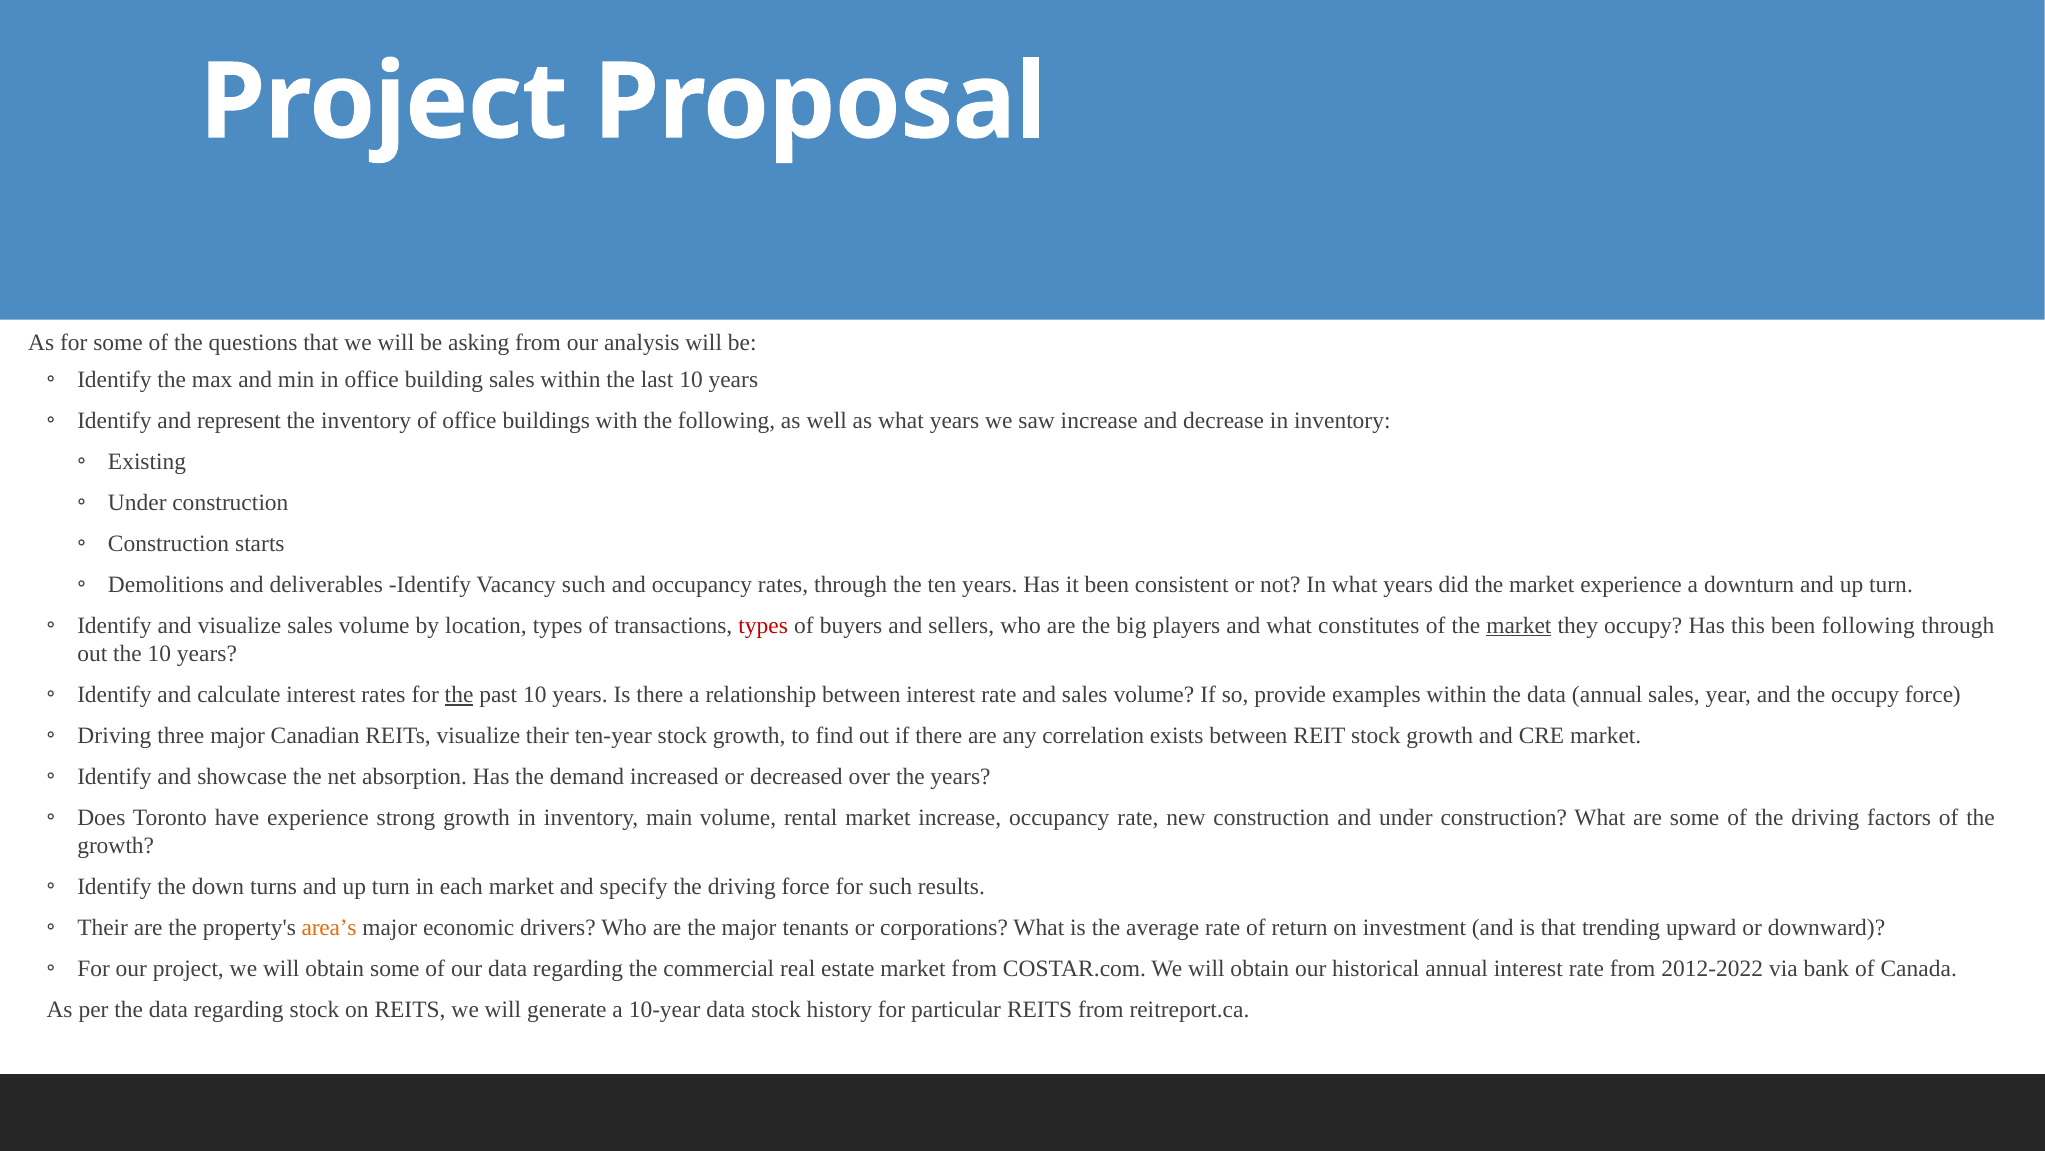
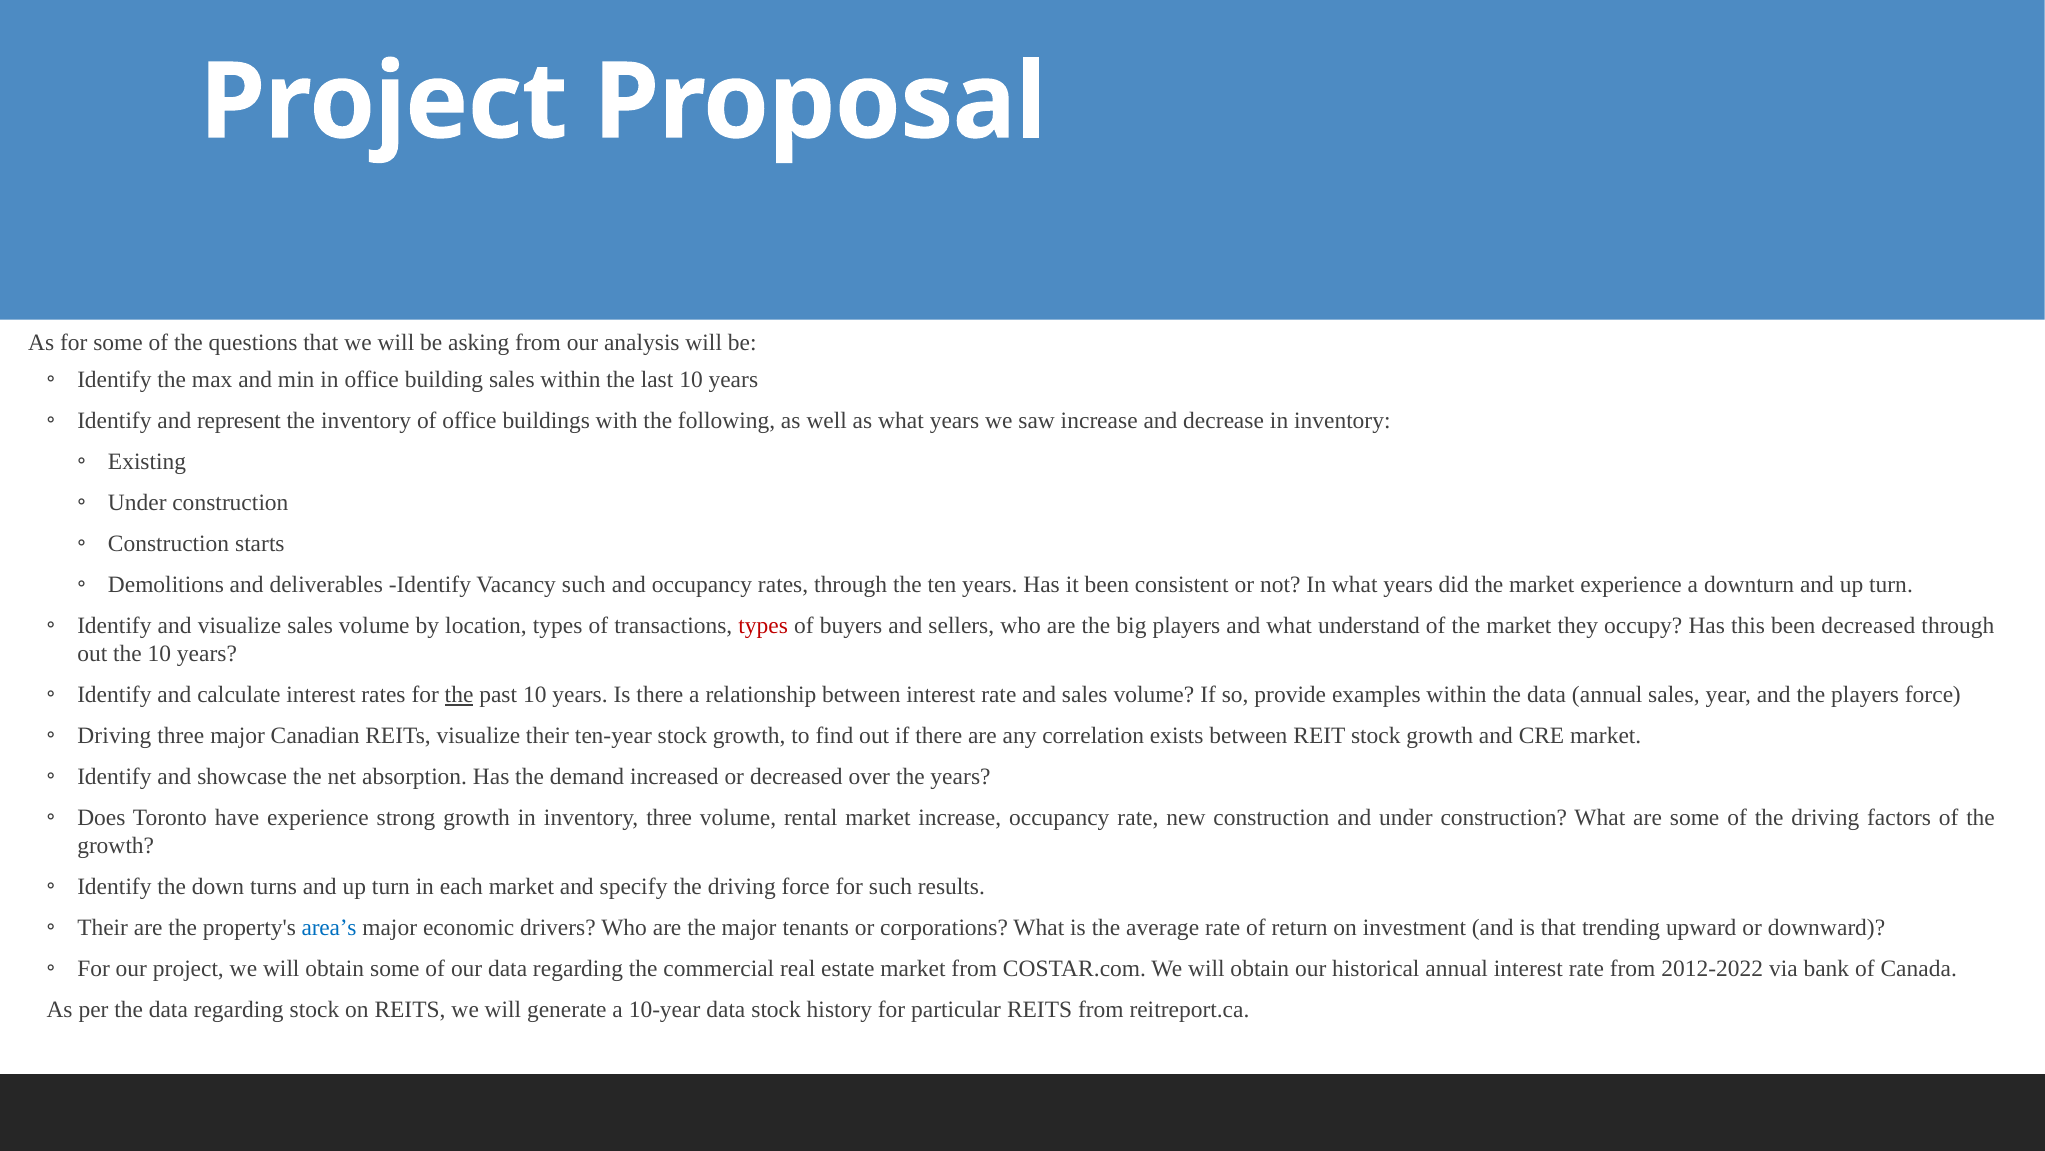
constitutes: constitutes -> understand (1369, 625)
market underline: present -> none (1519, 625)
been following: following -> decreased (1868, 625)
the occupy: occupy -> players (1865, 694)
inventory main: main -> three (669, 817)
area’s colour: orange -> blue (329, 927)
